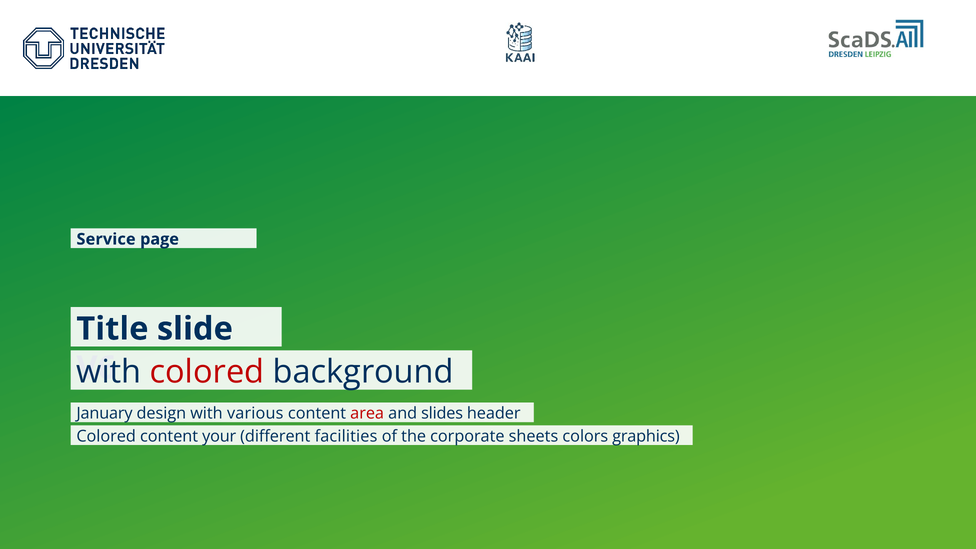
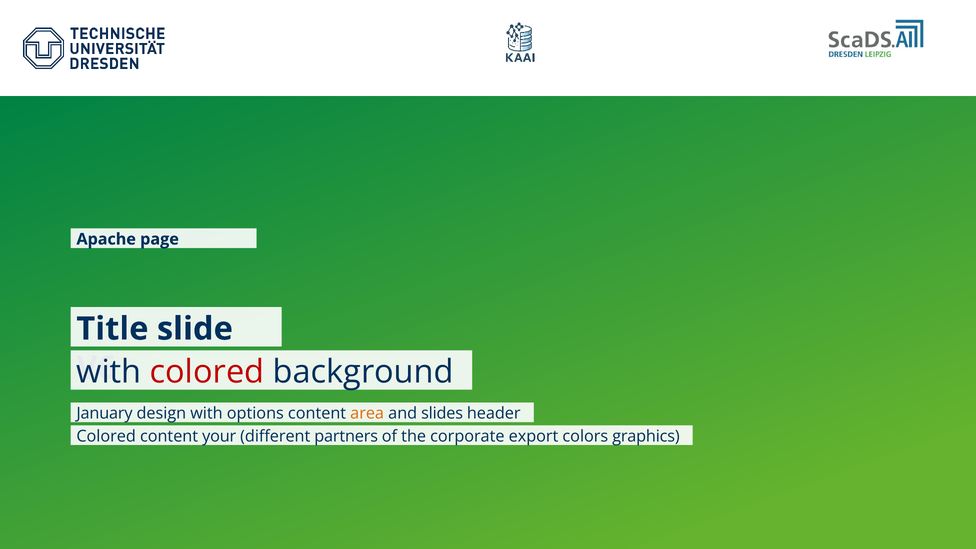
Service: Service -> Apache (106, 239)
various: various -> options (255, 413)
area colour: red -> orange (367, 413)
facilities: facilities -> partners (346, 436)
sheets: sheets -> export (534, 436)
